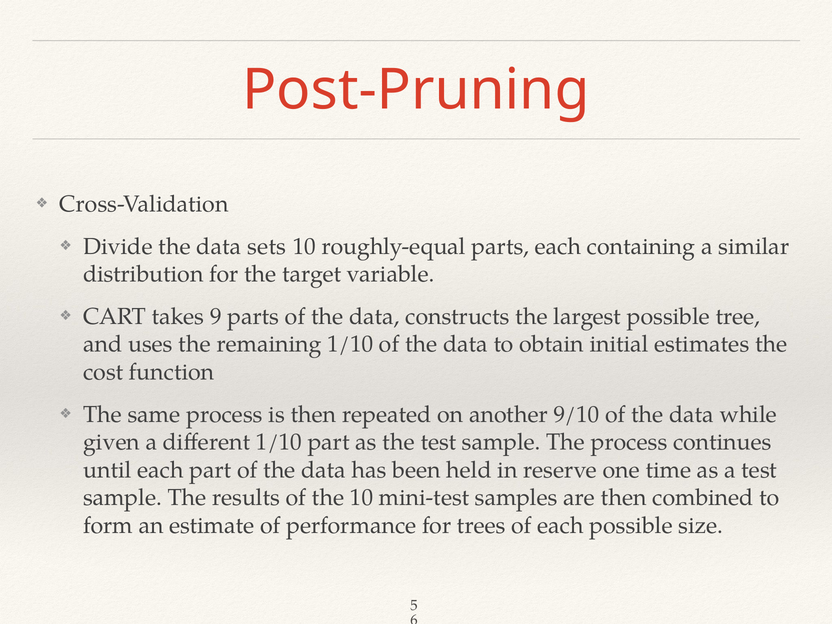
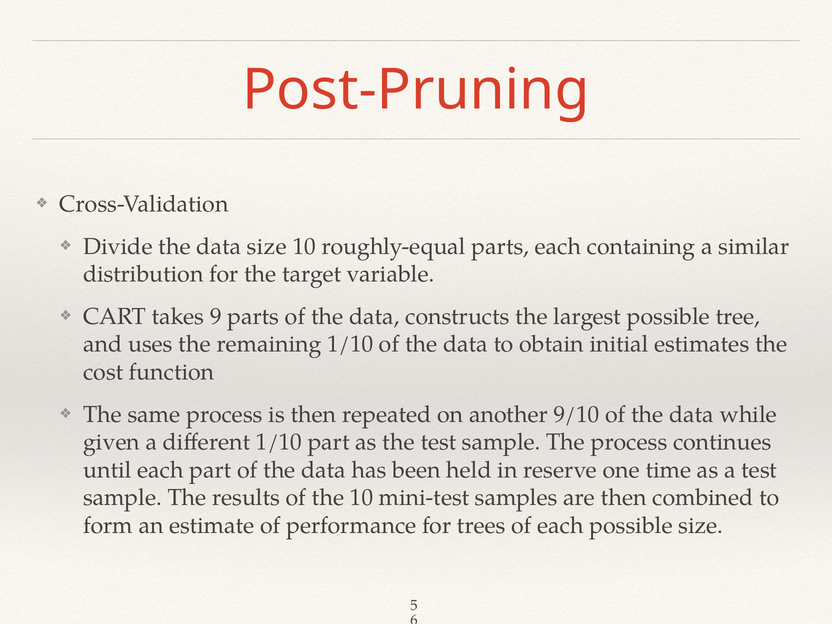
data sets: sets -> size (267, 246)
